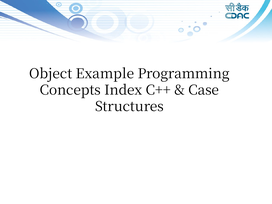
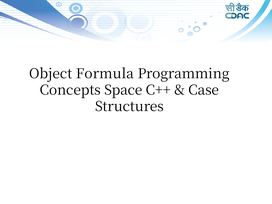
Example: Example -> Formula (105, 74)
Index: Index -> Space (123, 90)
